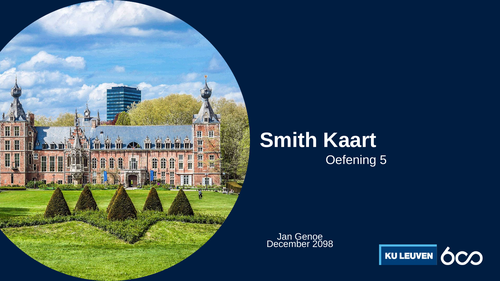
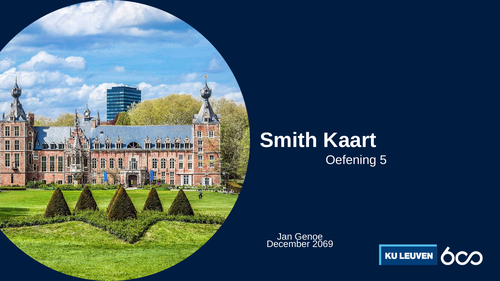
2098: 2098 -> 2069 (323, 244)
